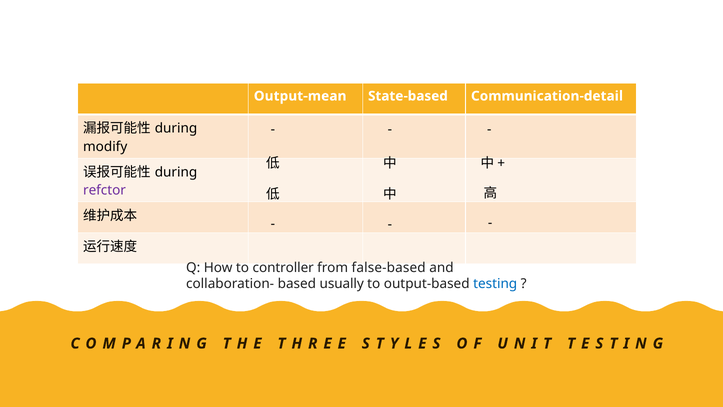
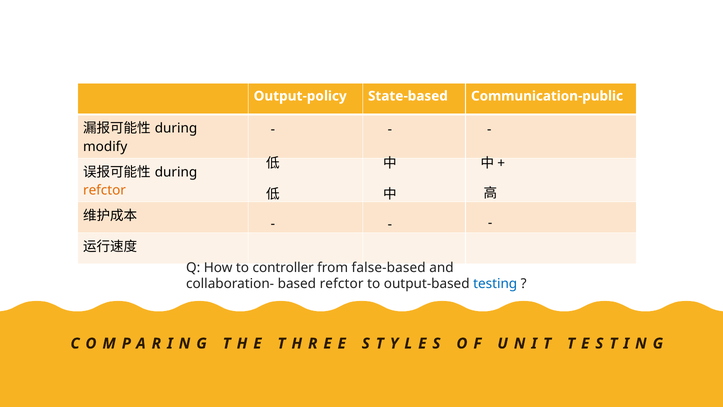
Output-mean: Output-mean -> Output-policy (300, 96)
Communication-detail: Communication-detail -> Communication-public (547, 96)
refctor colour: purple -> orange (105, 190)
based usually: usually -> refctor (342, 284)
